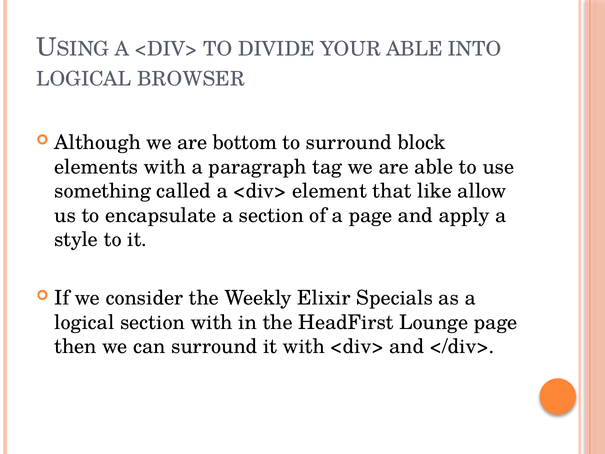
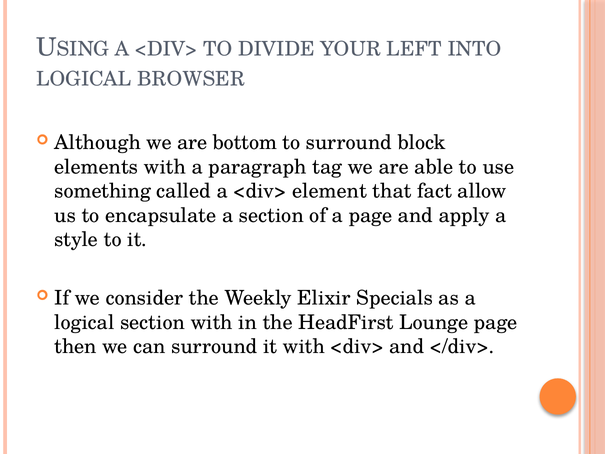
YOUR ABLE: ABLE -> LEFT (414, 49)
like: like -> fact (435, 191)
